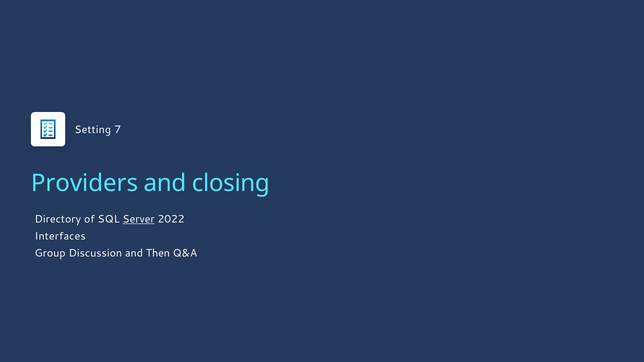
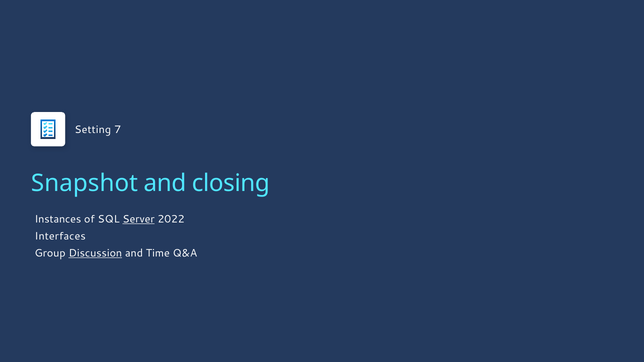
Providers: Providers -> Snapshot (84, 183)
Directory: Directory -> Instances (58, 219)
Discussion underline: none -> present (95, 253)
Then: Then -> Time (158, 253)
